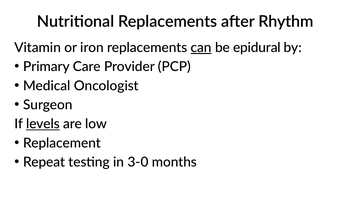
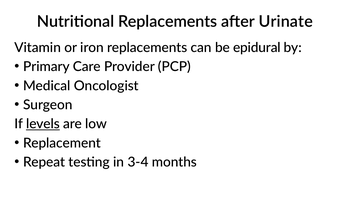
Rhythm: Rhythm -> Urinate (286, 22)
can underline: present -> none (201, 48)
3-0: 3-0 -> 3-4 (138, 163)
